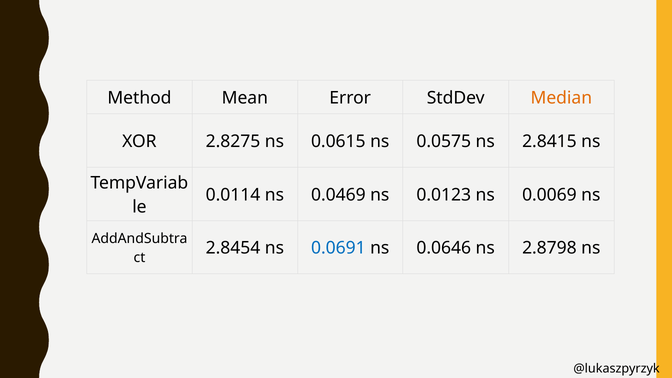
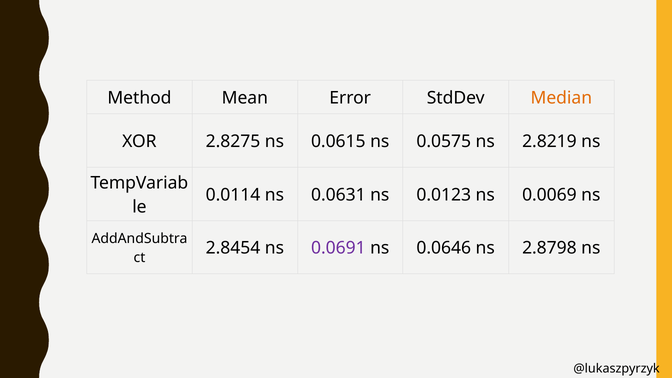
2.8415: 2.8415 -> 2.8219 (549, 142)
0.0469: 0.0469 -> 0.0631 (338, 195)
0.0691 colour: blue -> purple (338, 248)
